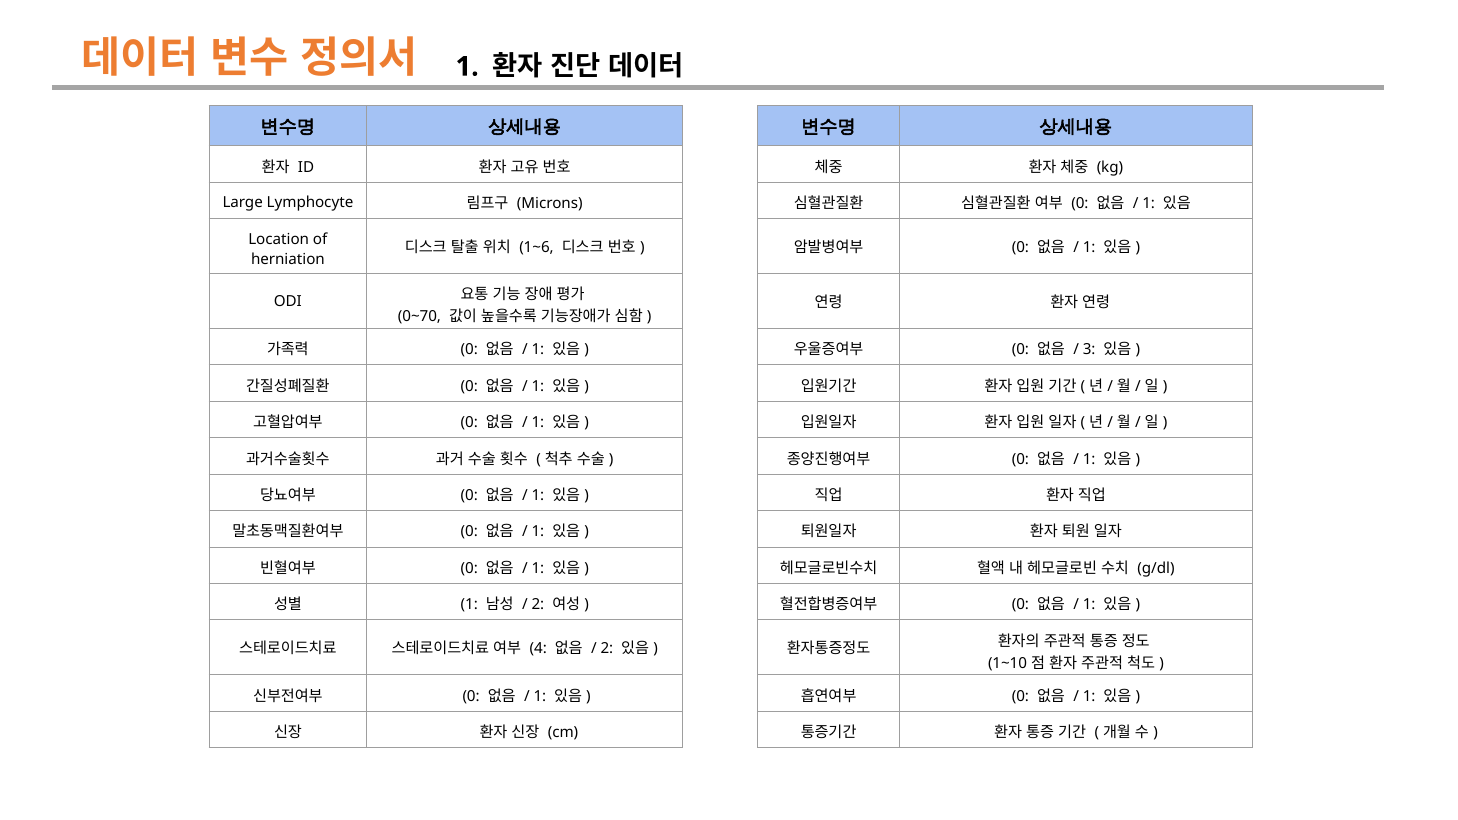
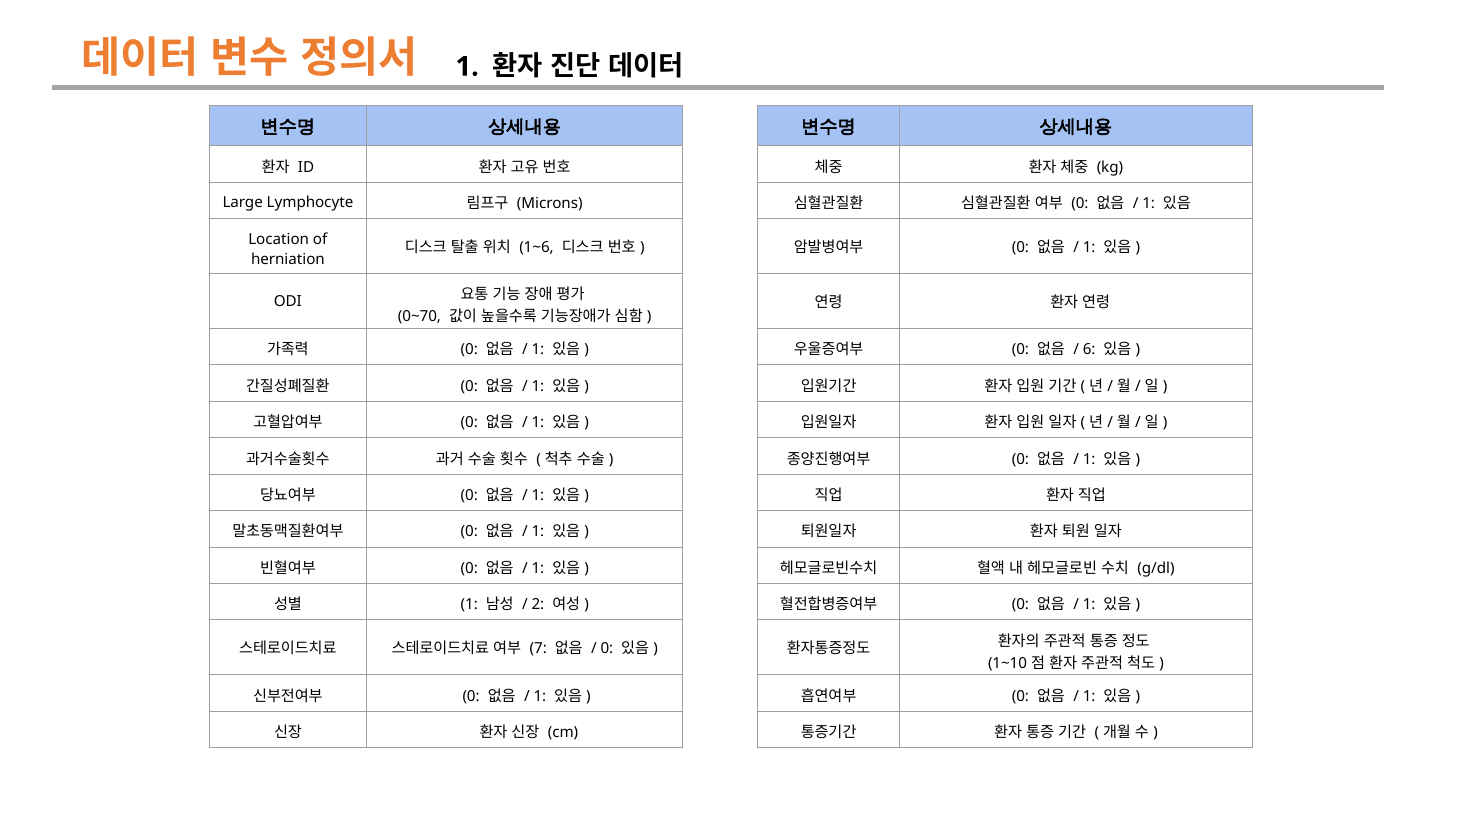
3: 3 -> 6 (1089, 350)
4: 4 -> 7 (538, 649)
2: 2 -> 0 (607, 649)
